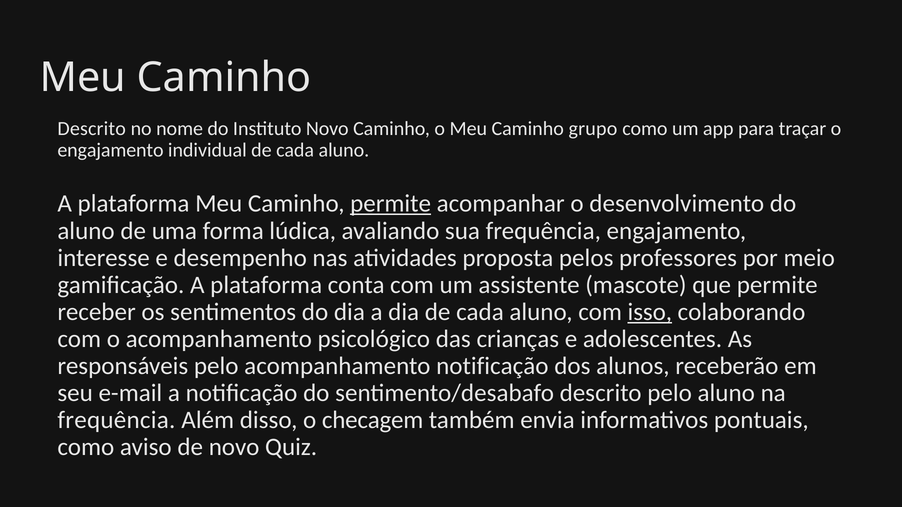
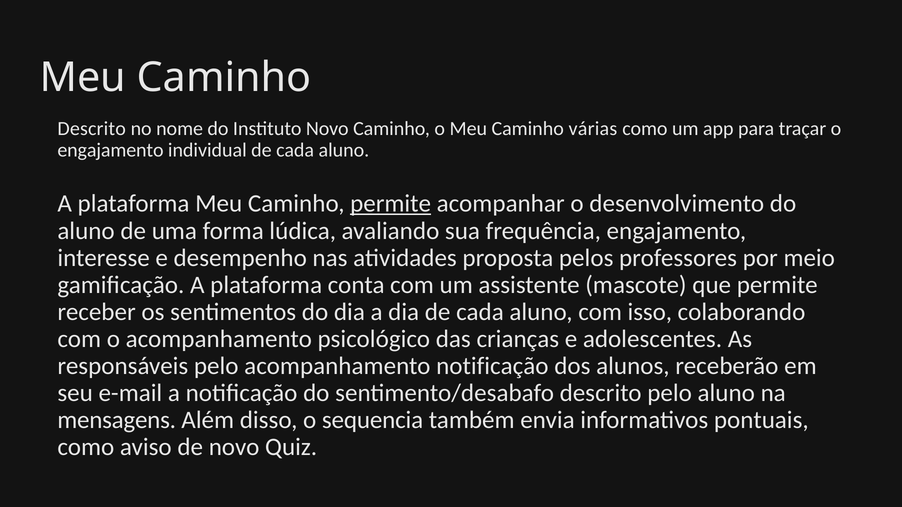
grupo: grupo -> várias (593, 129)
isso underline: present -> none (650, 312)
frequência: frequência -> mensagens (117, 420)
checagem: checagem -> sequencia (373, 420)
